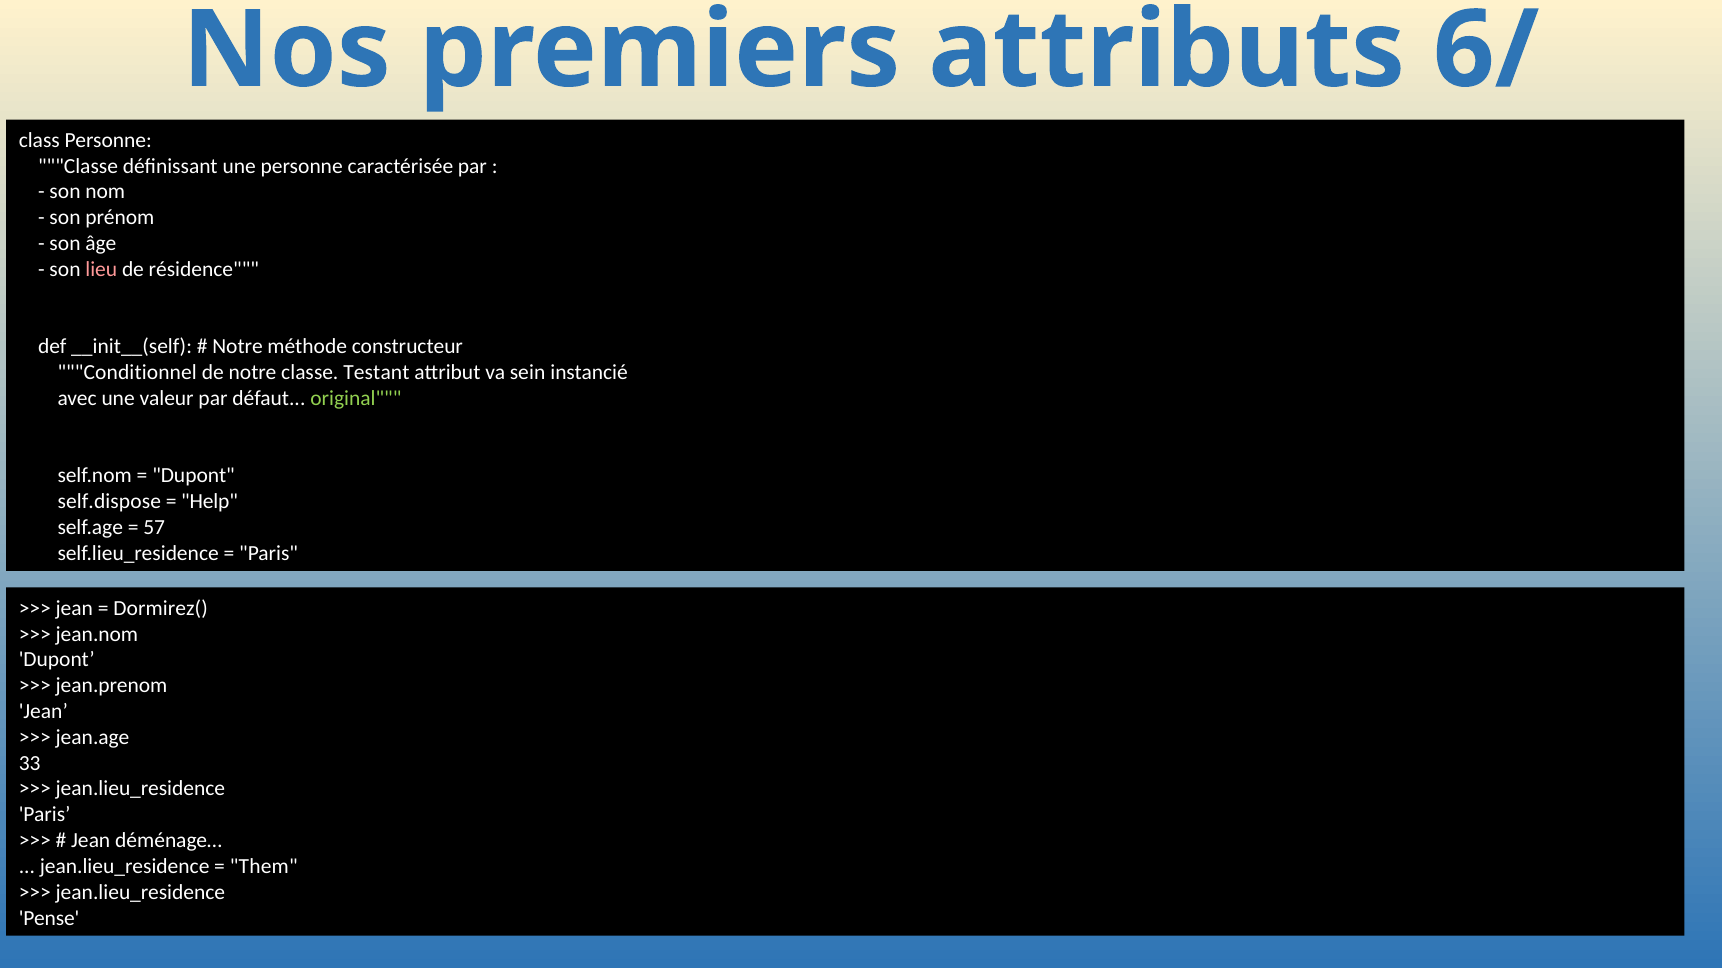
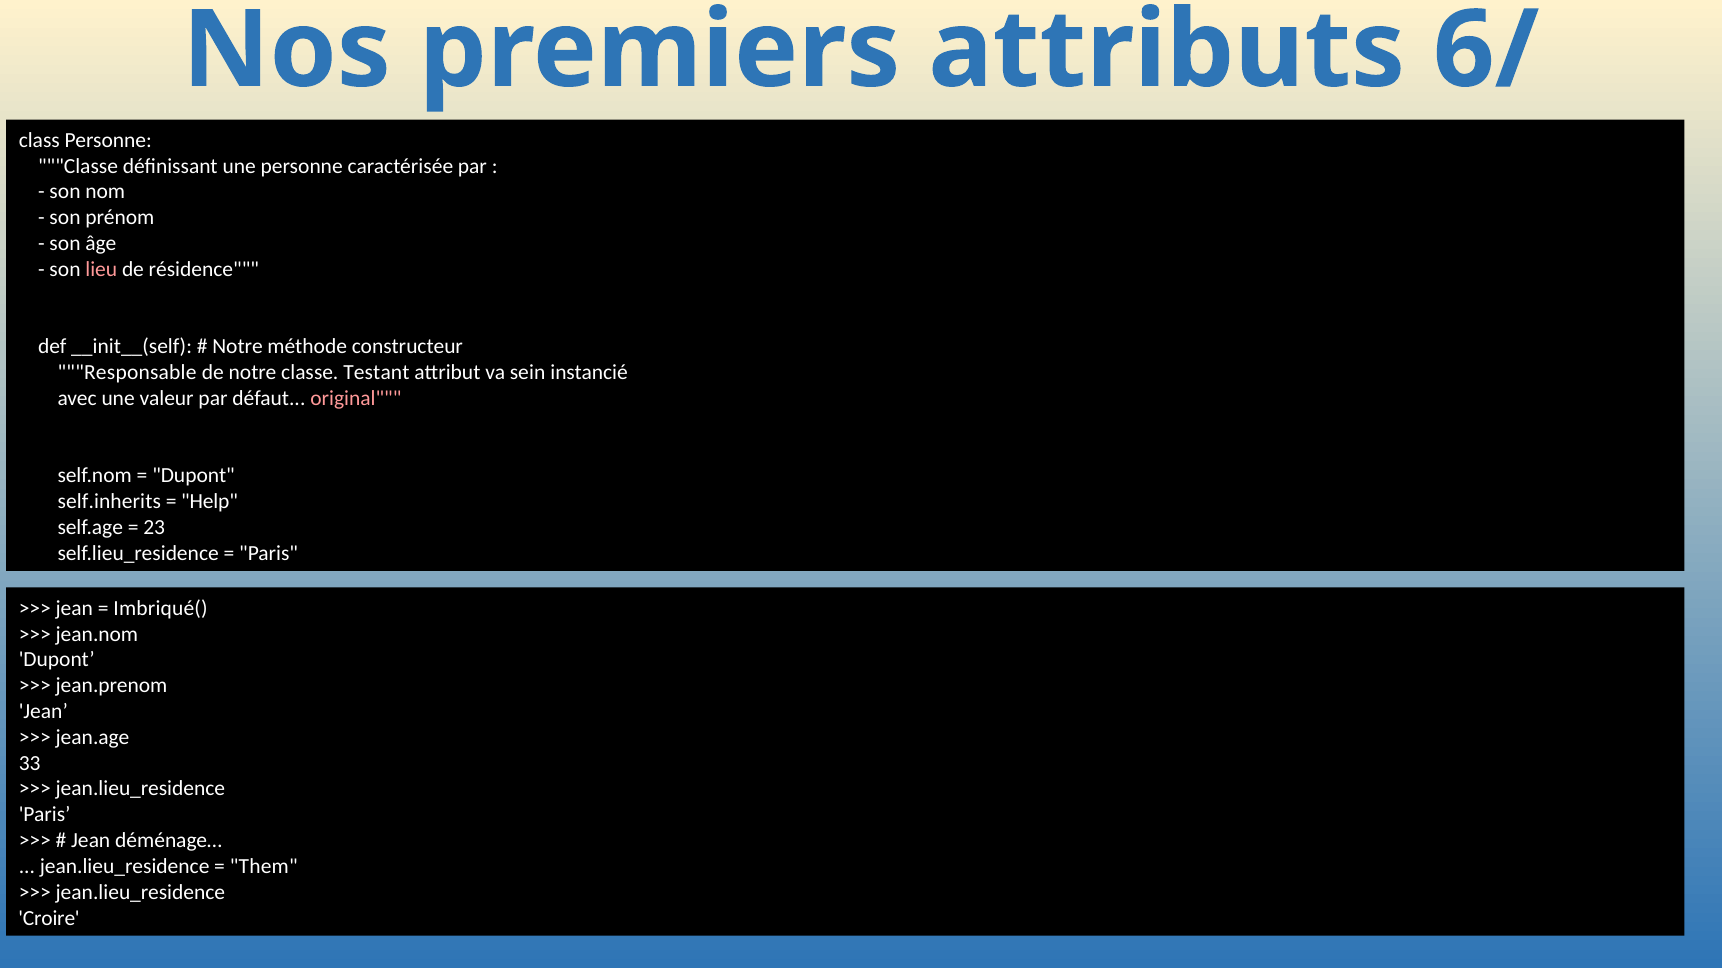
Conditionnel: Conditionnel -> Responsable (127, 373)
original colour: light green -> pink (356, 399)
self.dispose: self.dispose -> self.inherits (109, 502)
57: 57 -> 23 (154, 528)
Dormirez(: Dormirez( -> Imbriqué( (161, 609)
Pense: Pense -> Croire (49, 919)
